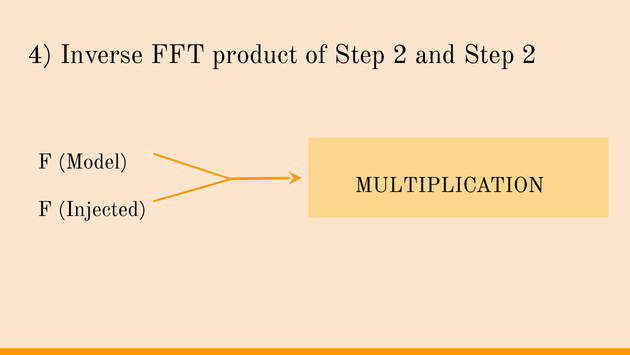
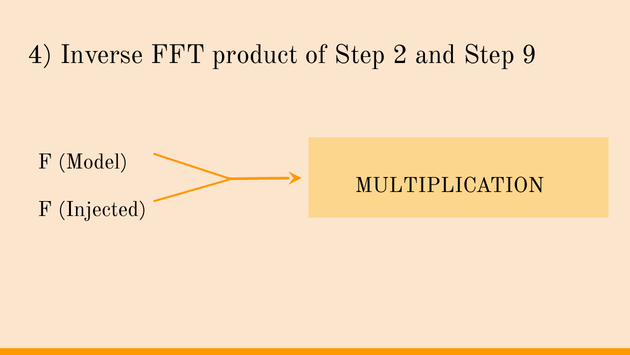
and Step 2: 2 -> 9 (530, 55)
